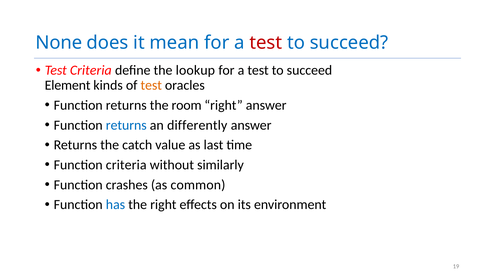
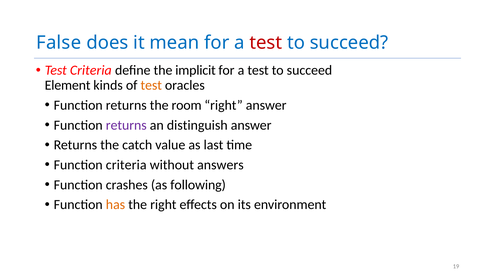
None: None -> False (59, 43)
lookup: lookup -> implicit (196, 70)
returns colour: blue -> purple (126, 125)
differently: differently -> distinguish (197, 125)
similarly: similarly -> answers (220, 165)
common: common -> following (198, 184)
has colour: blue -> orange (115, 204)
